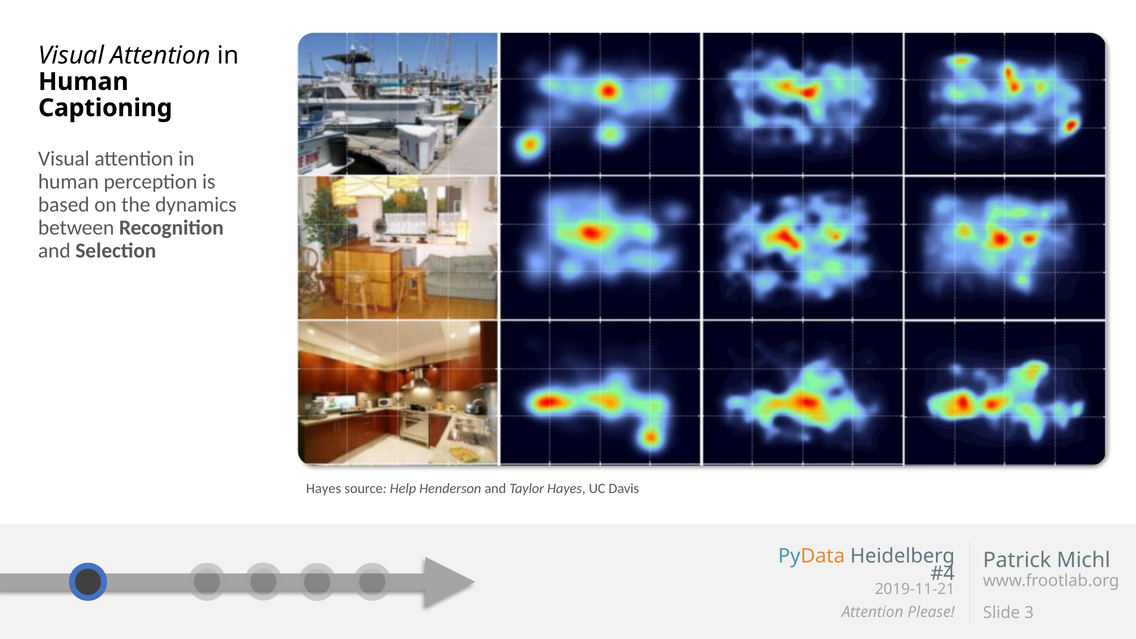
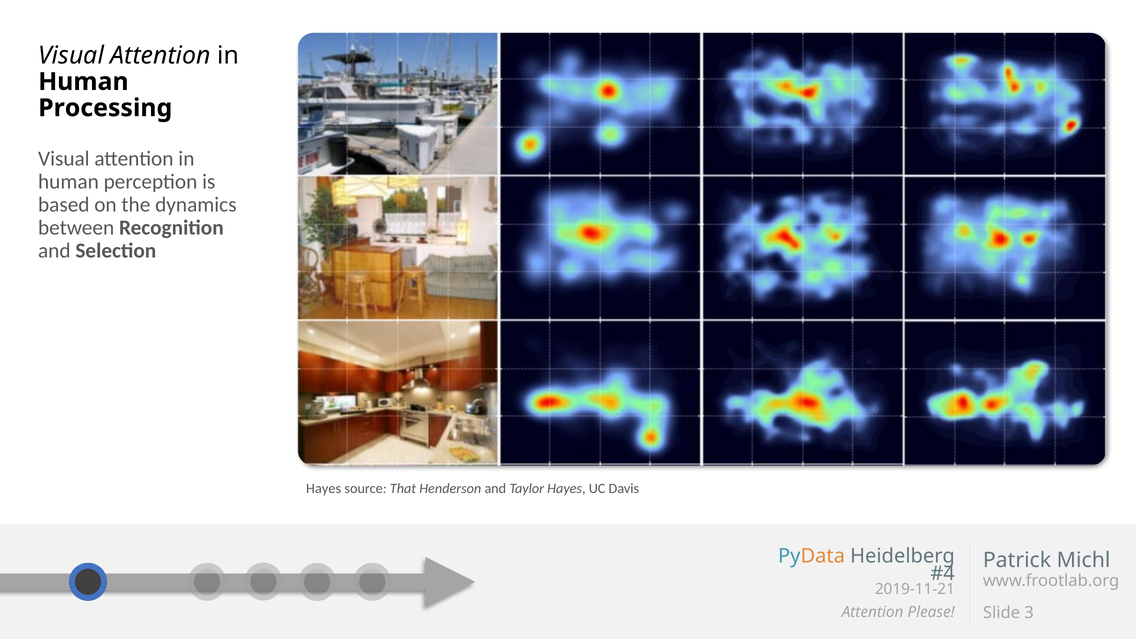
Captioning: Captioning -> Processing (105, 108)
Help: Help -> That (403, 489)
